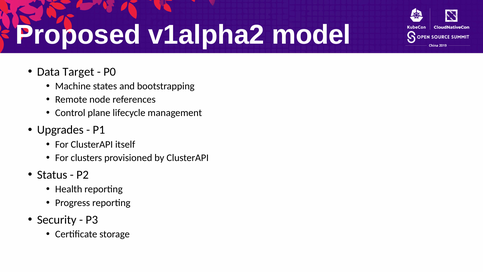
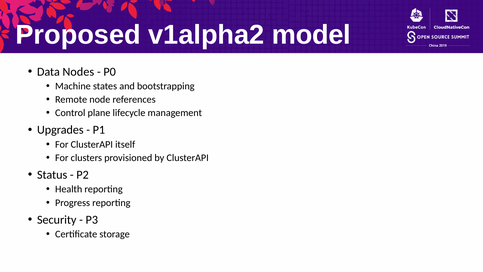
Target: Target -> Nodes (78, 72)
